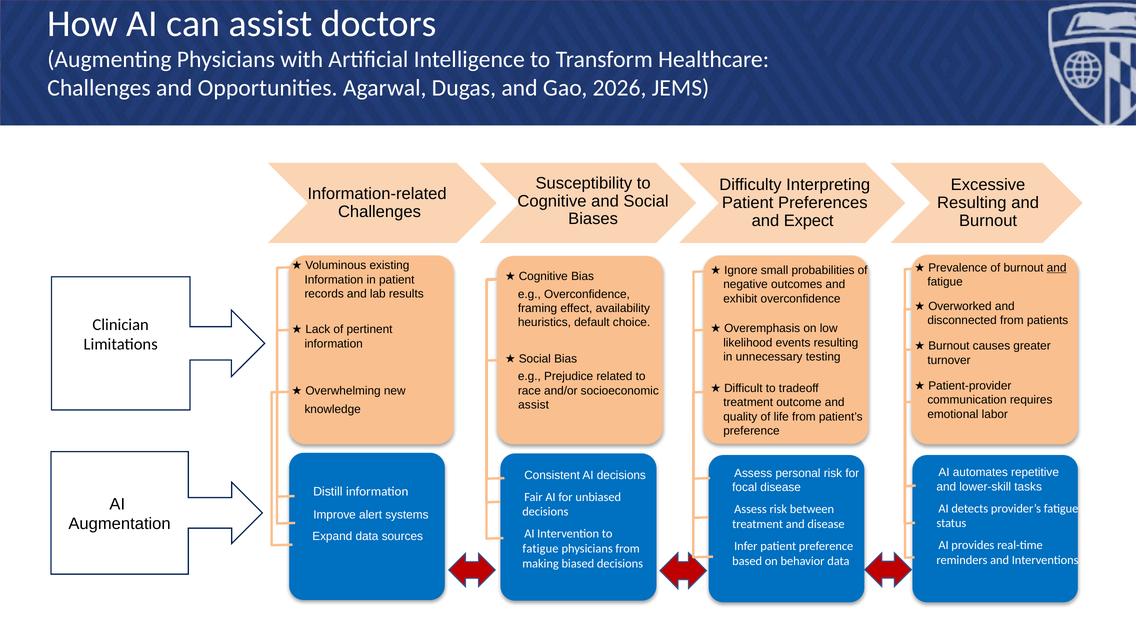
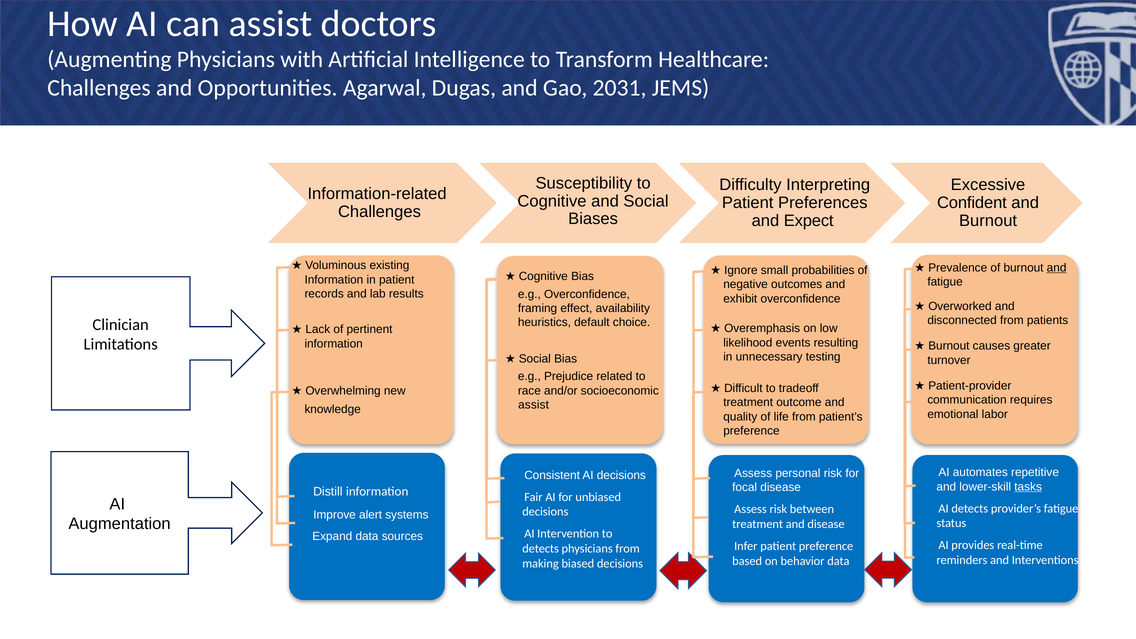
2026: 2026 -> 2031 (620, 88)
Resulting: Resulting -> Confident (972, 203)
tasks underline: none -> present (1028, 487)
fatigue: fatigue -> detects (541, 549)
